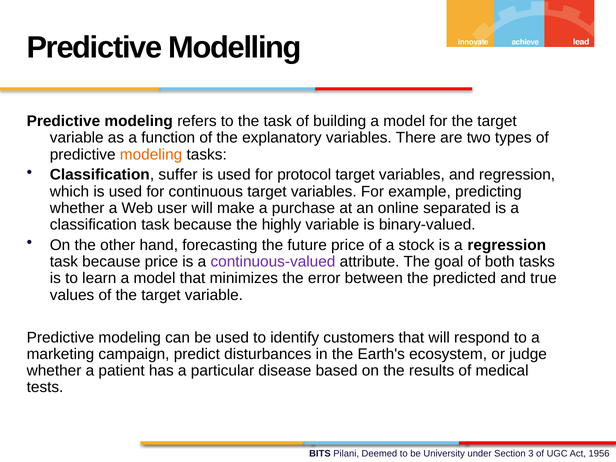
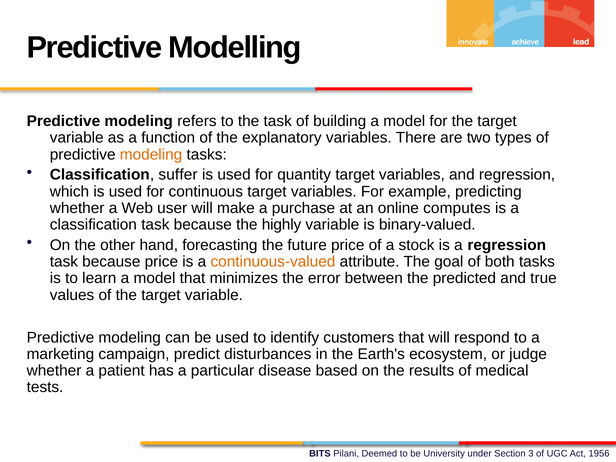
protocol: protocol -> quantity (304, 175)
separated: separated -> computes (457, 208)
continuous-valued colour: purple -> orange (273, 262)
